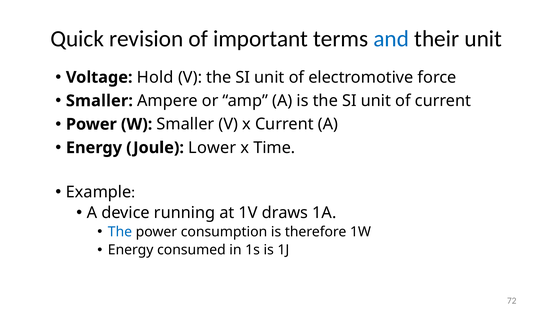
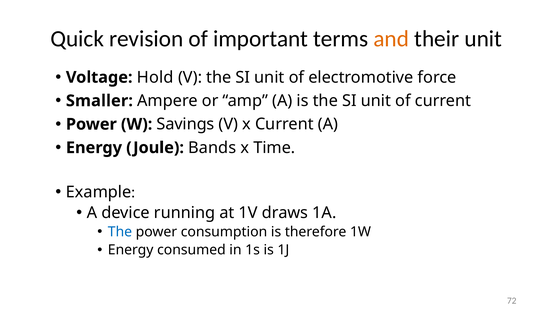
and colour: blue -> orange (391, 39)
W Smaller: Smaller -> Savings (185, 124)
Lower: Lower -> Bands (212, 147)
